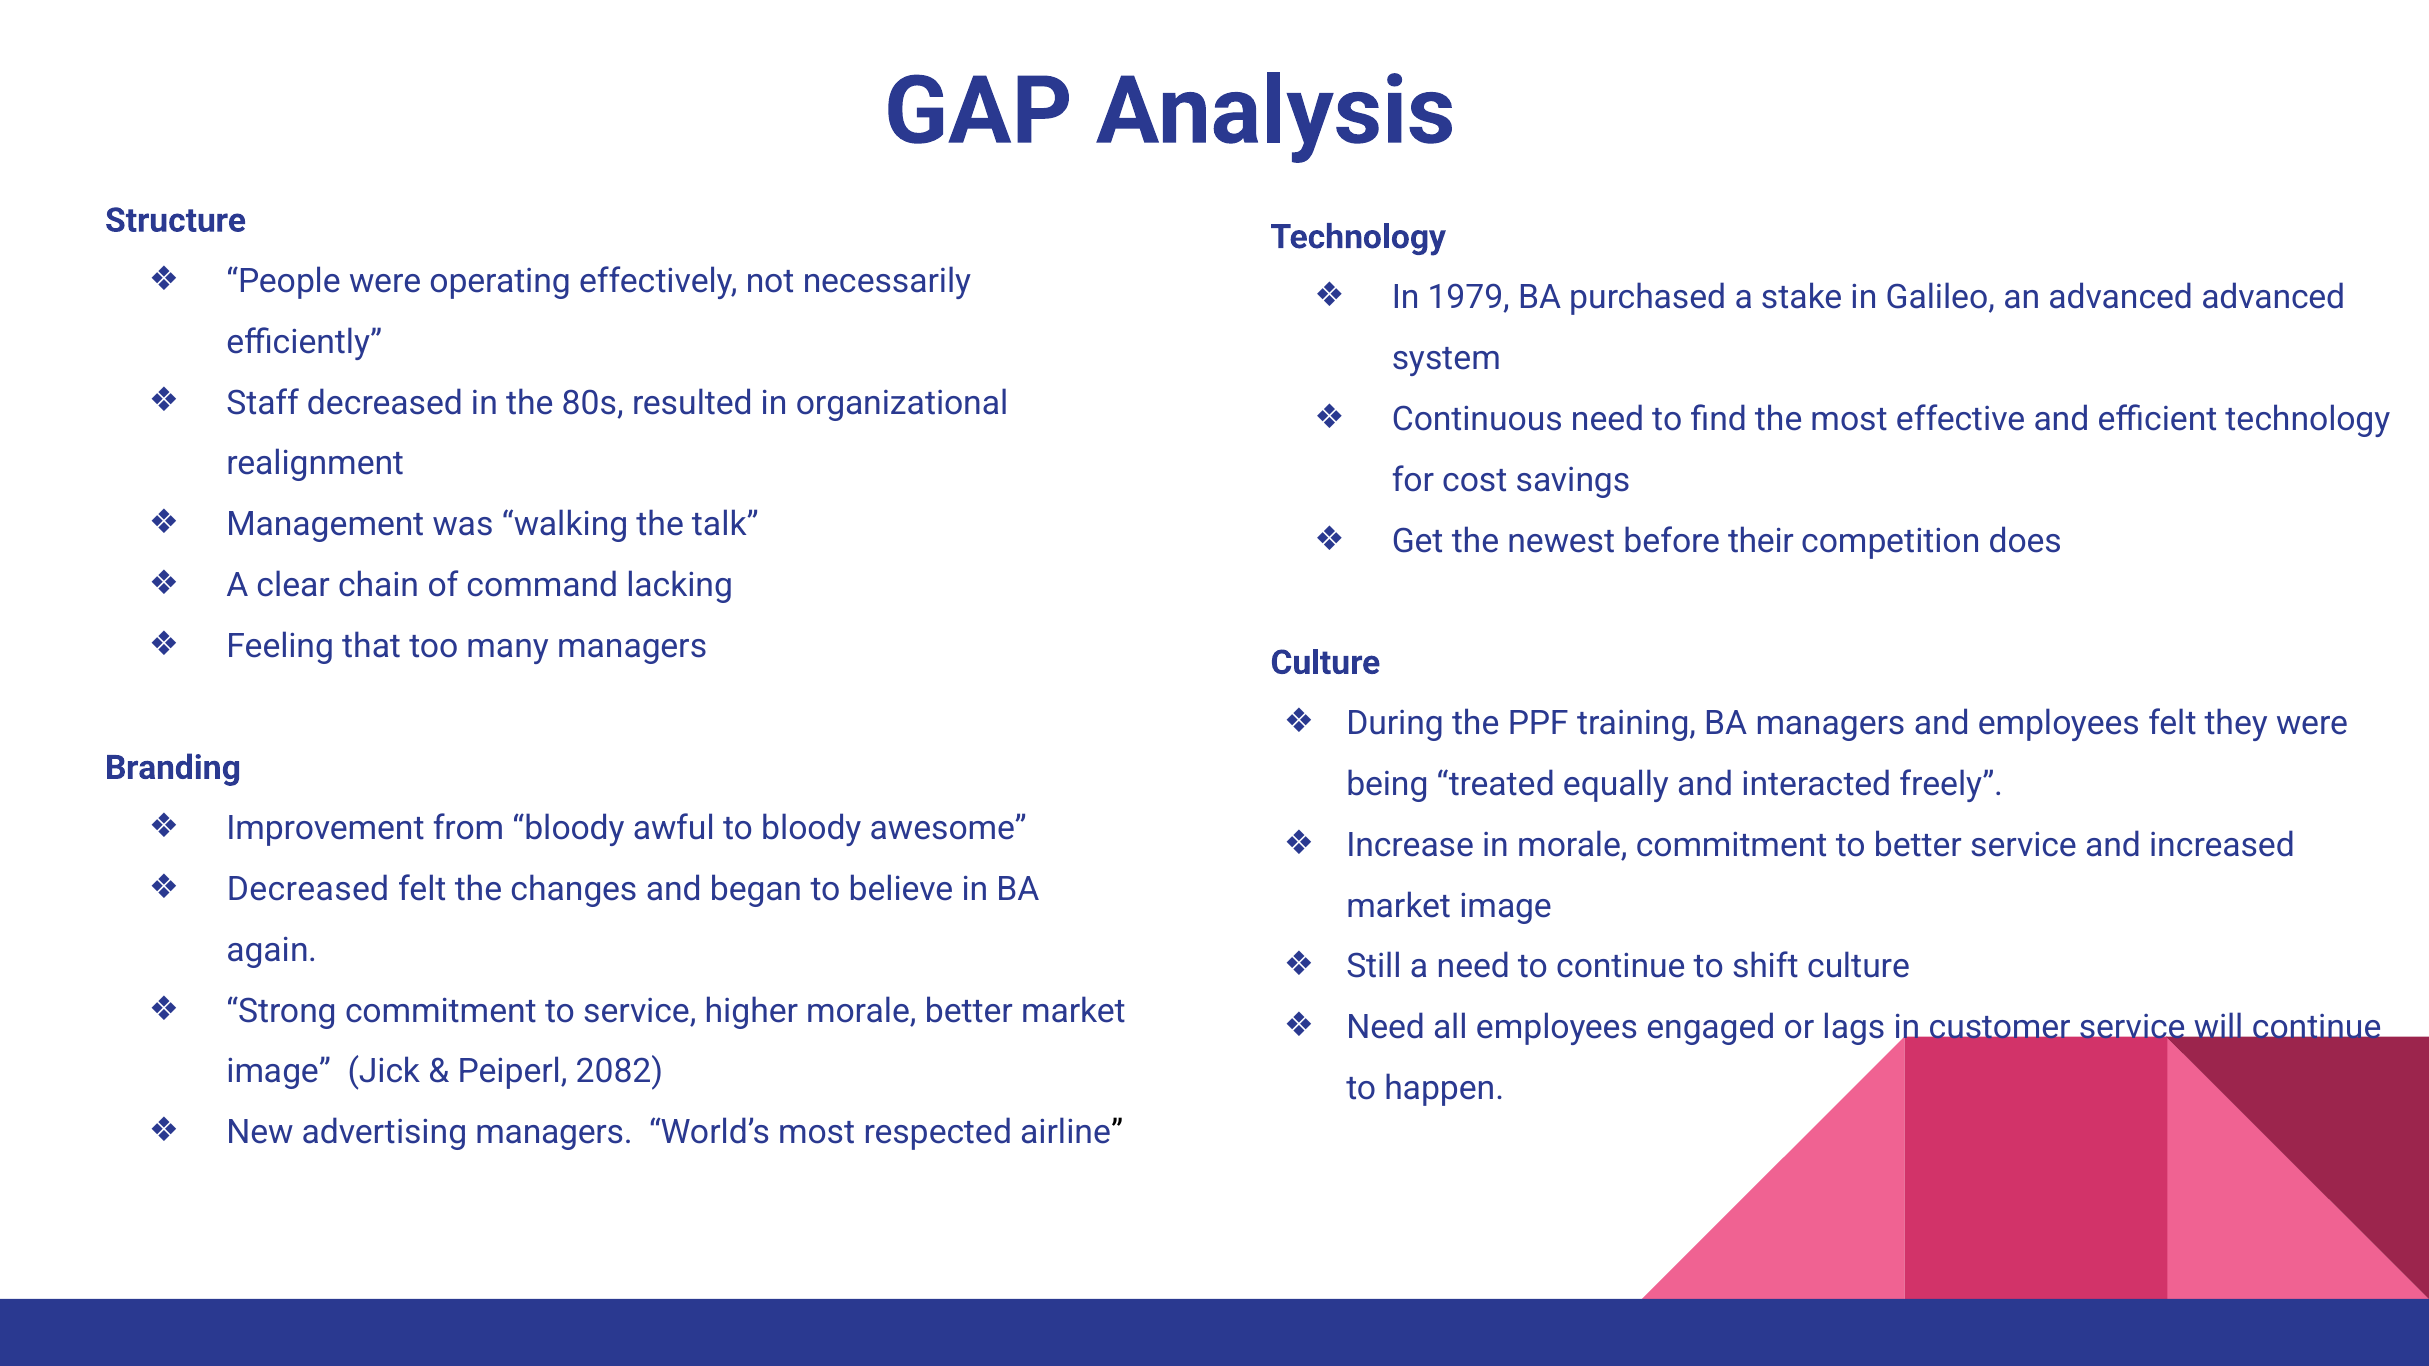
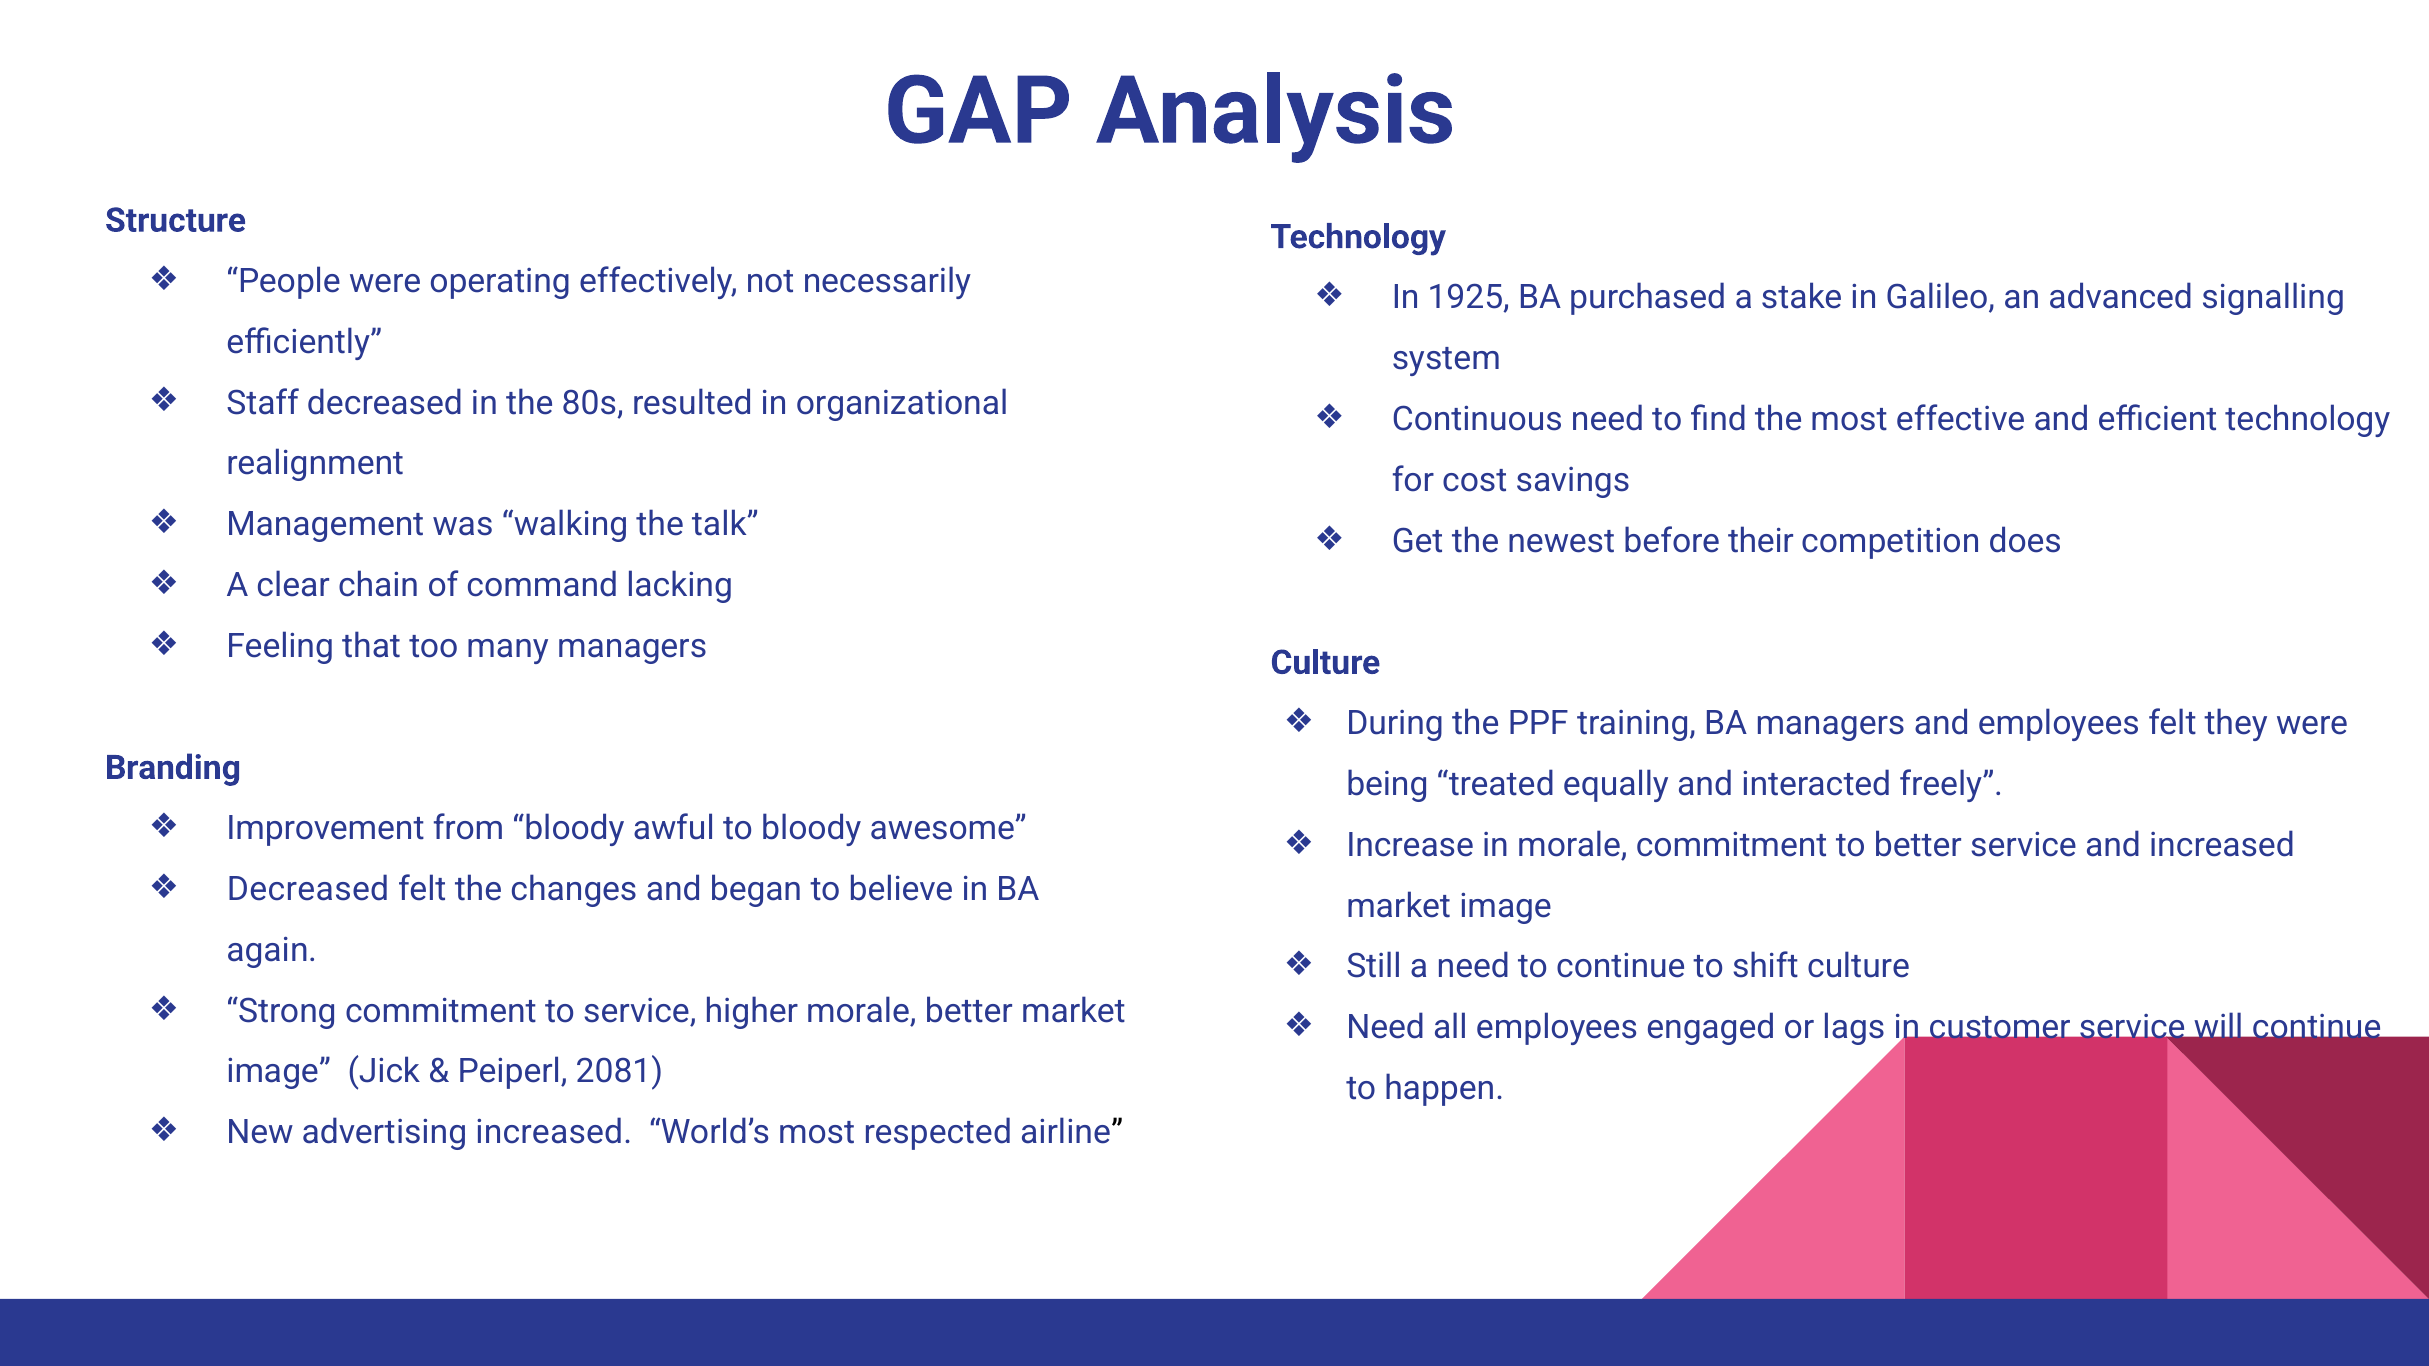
1979: 1979 -> 1925 (1469, 298)
advanced advanced: advanced -> signalling (2273, 298)
2082: 2082 -> 2081 (619, 1072)
advertising managers: managers -> increased (554, 1133)
